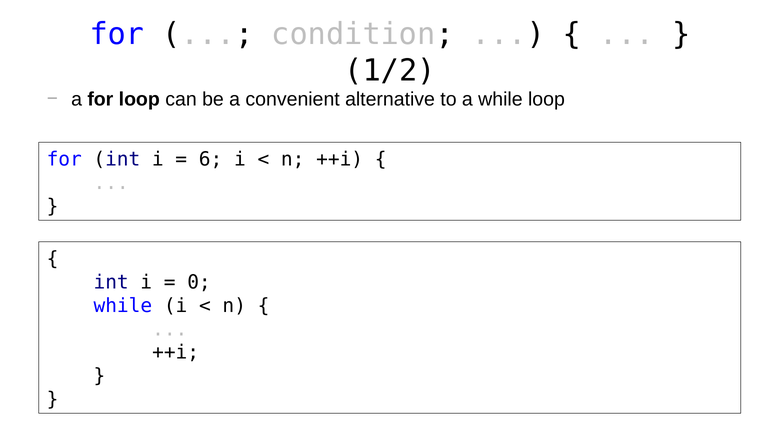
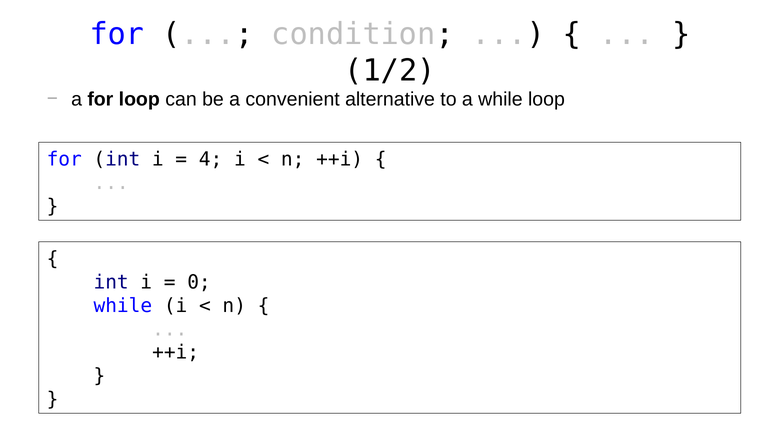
6: 6 -> 4 (211, 159)
